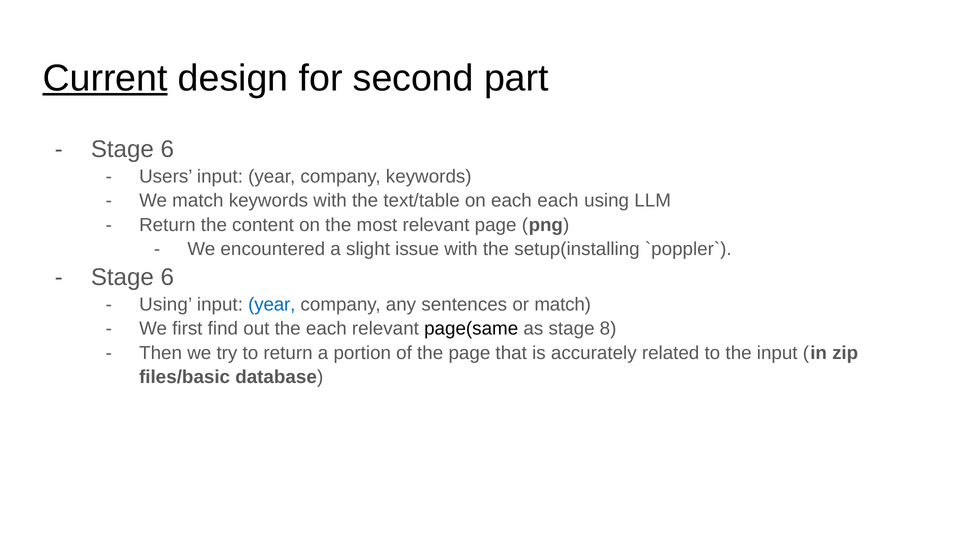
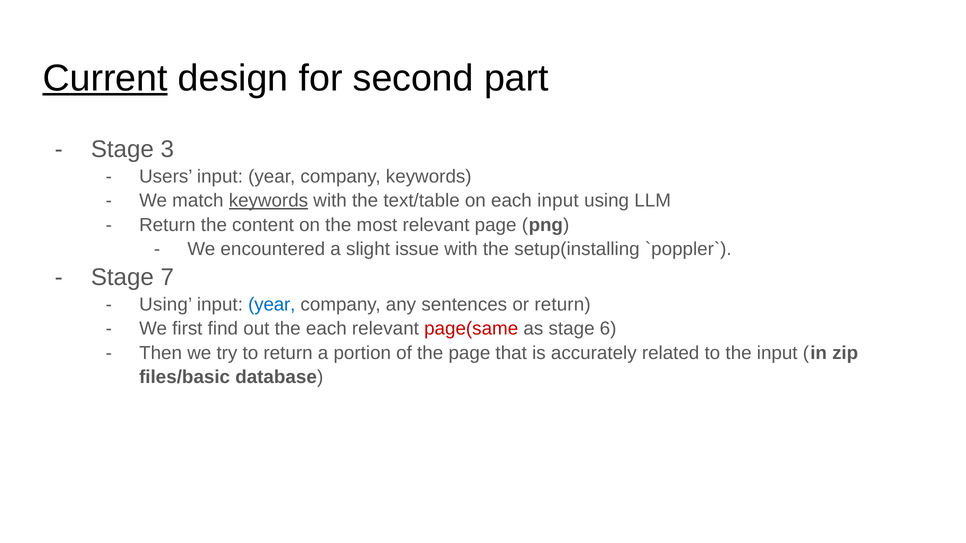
6: 6 -> 3 (167, 149)
keywords underline: none -> present (268, 201)
each each: each -> input (558, 201)
6: 6 -> 7 (167, 277)
or match: match -> return (563, 305)
page(same colour: black -> red (471, 329)
8: 8 -> 6 (608, 329)
